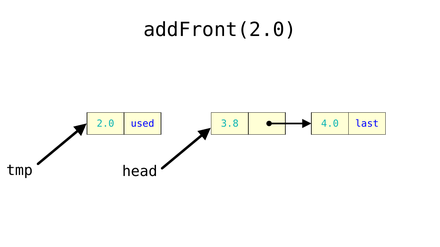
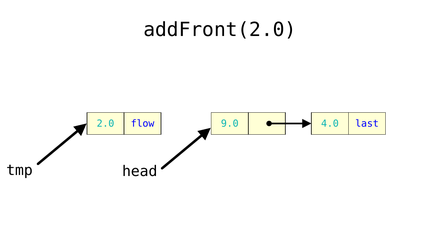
used: used -> flow (143, 124)
3.8: 3.8 -> 9.0 (230, 124)
